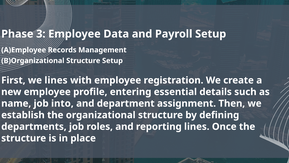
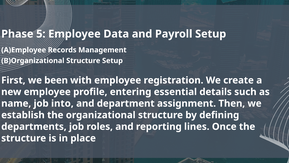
3: 3 -> 5 (41, 34)
we lines: lines -> been (56, 80)
